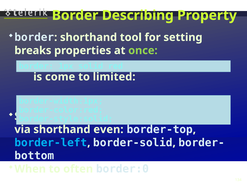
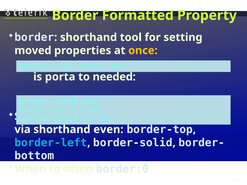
Describing: Describing -> Formatted (138, 15)
breaks: breaks -> moved (33, 51)
once colour: light green -> yellow (143, 51)
come: come -> porta (60, 77)
limited: limited -> needed (114, 77)
